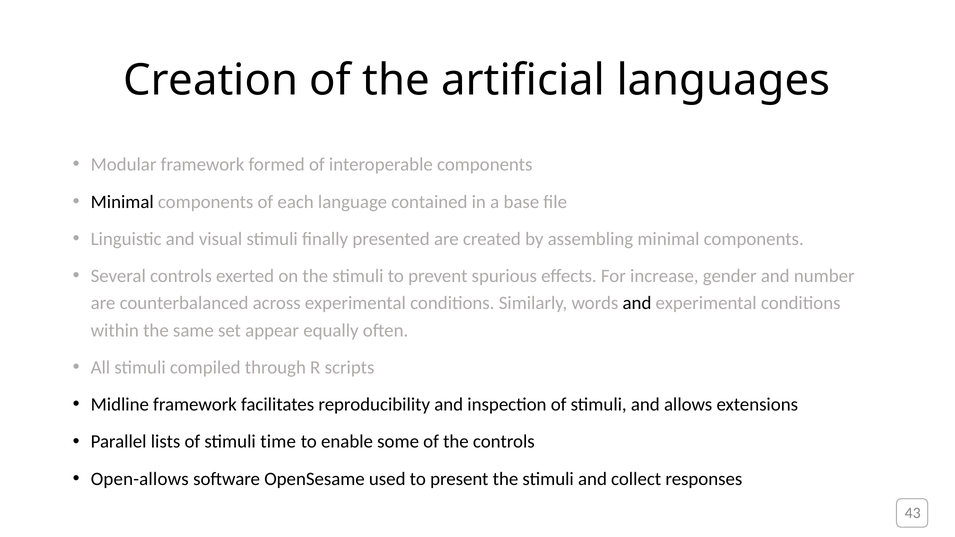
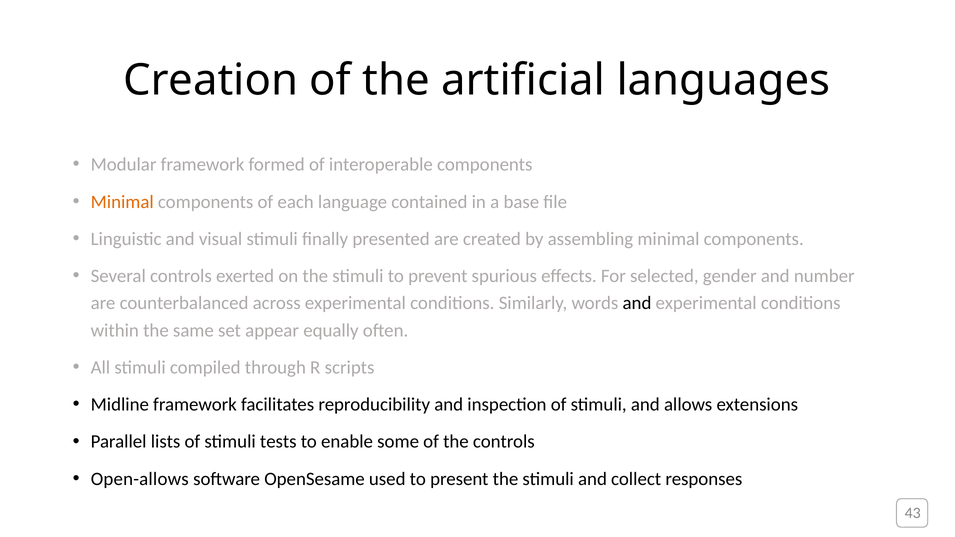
Minimal colour: black -> orange (122, 202)
increase: increase -> selected (664, 276)
time: time -> tests (278, 442)
